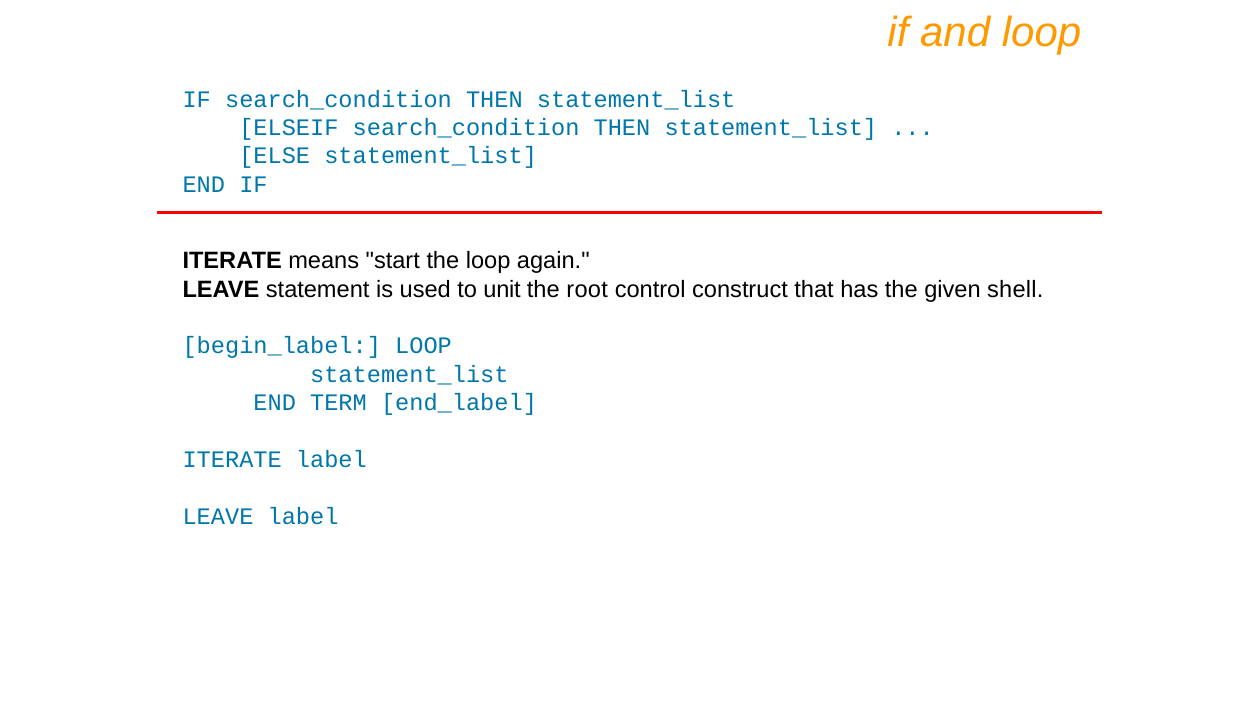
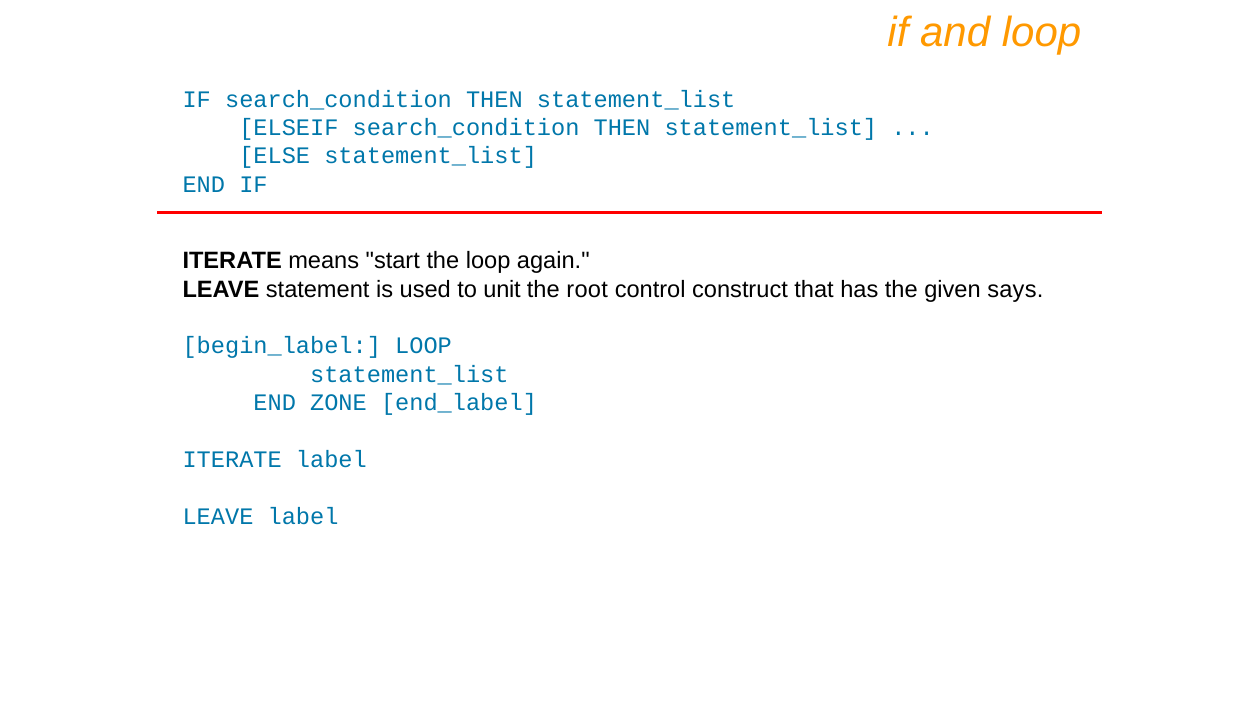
shell: shell -> says (1015, 289)
TERM: TERM -> ZONE (338, 403)
